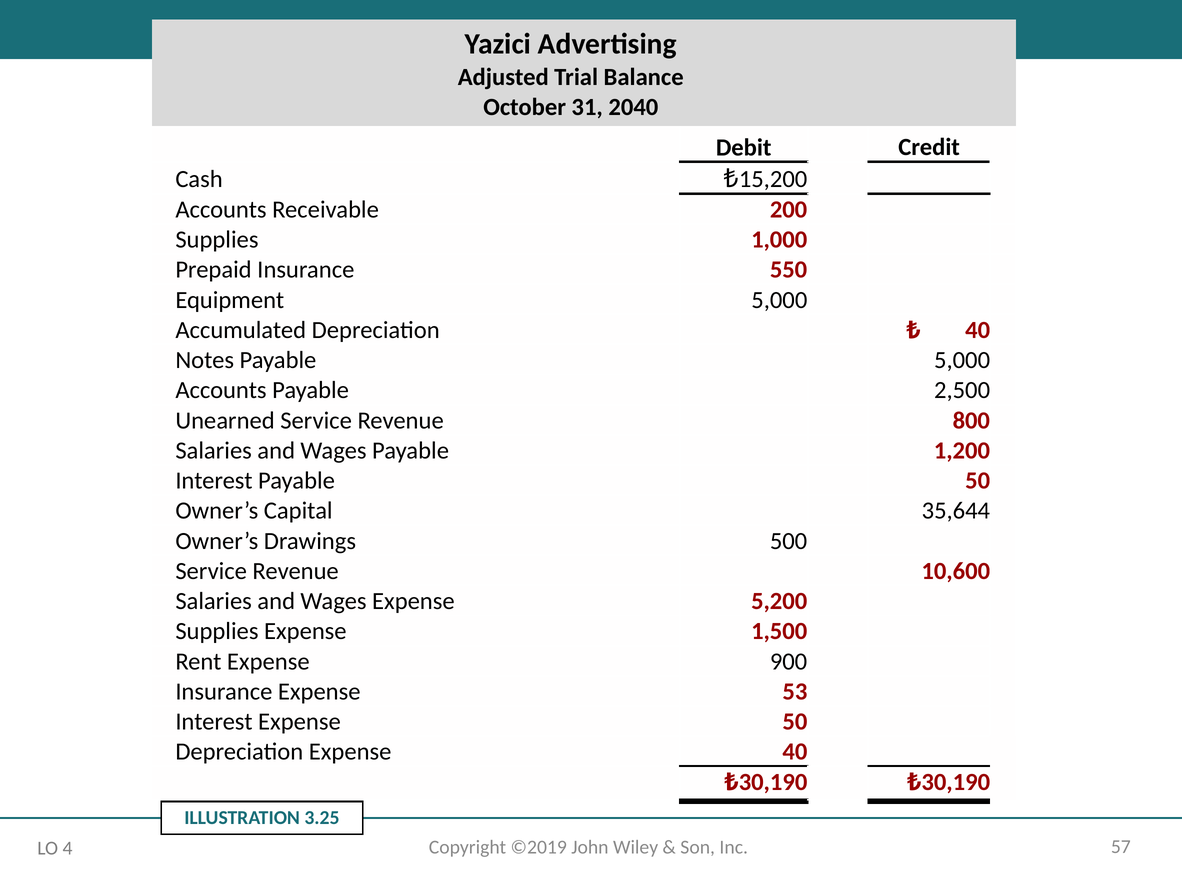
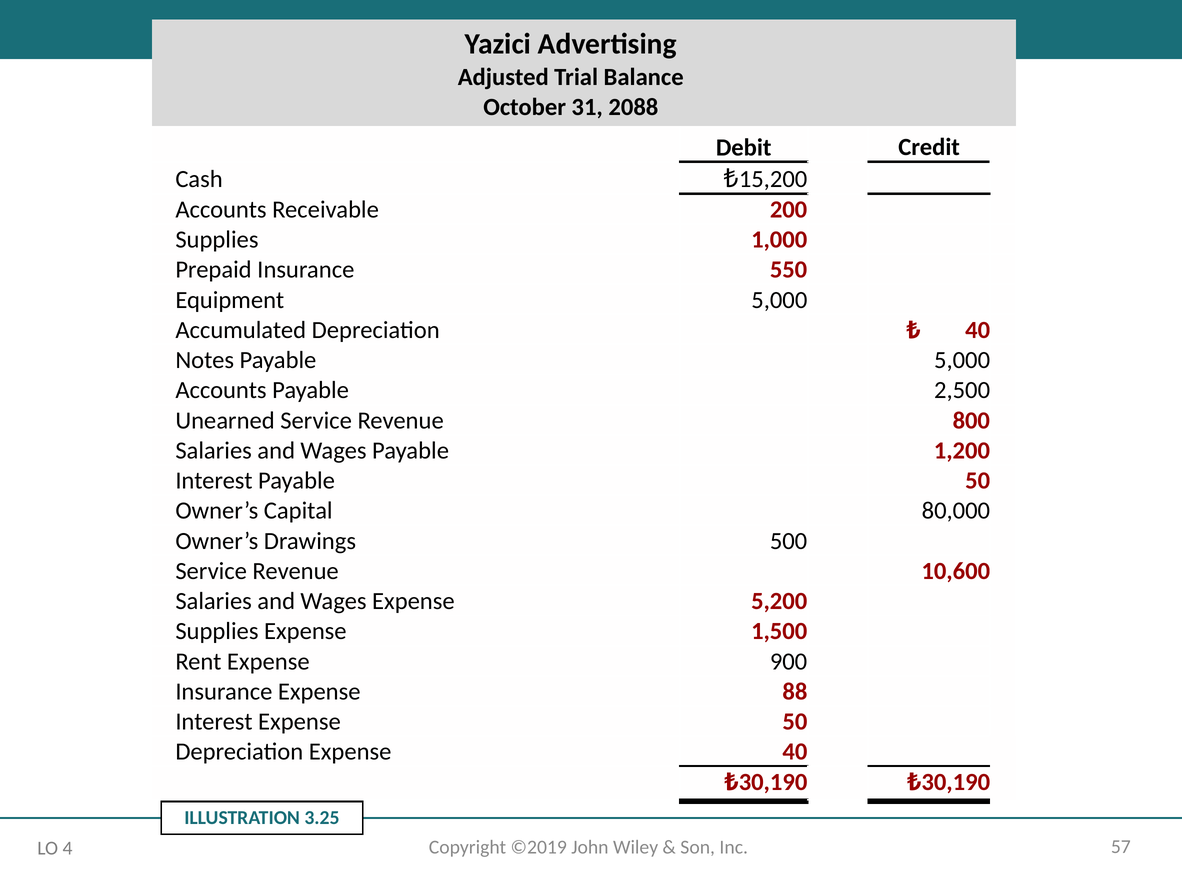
2040: 2040 -> 2088 (633, 107)
35,644: 35,644 -> 80,000 (956, 511)
53: 53 -> 88 (795, 691)
